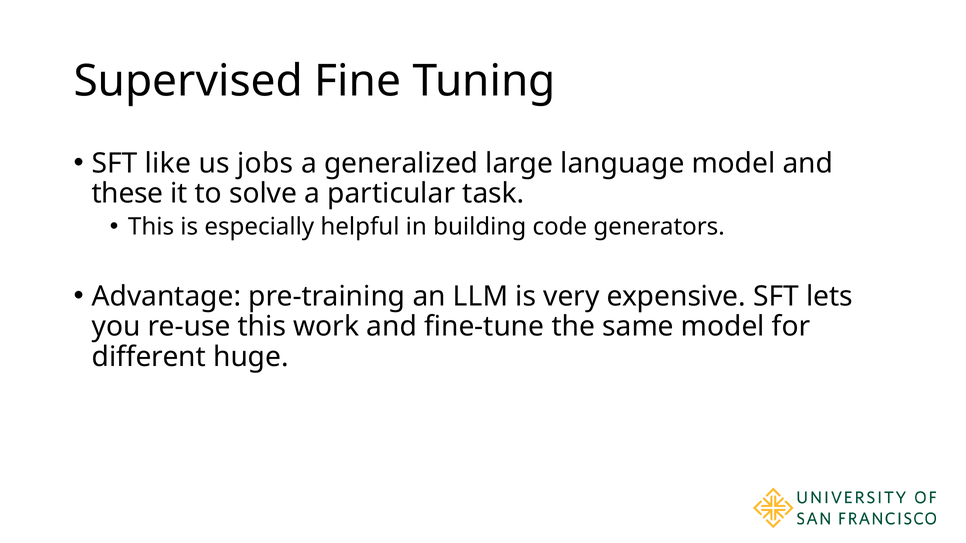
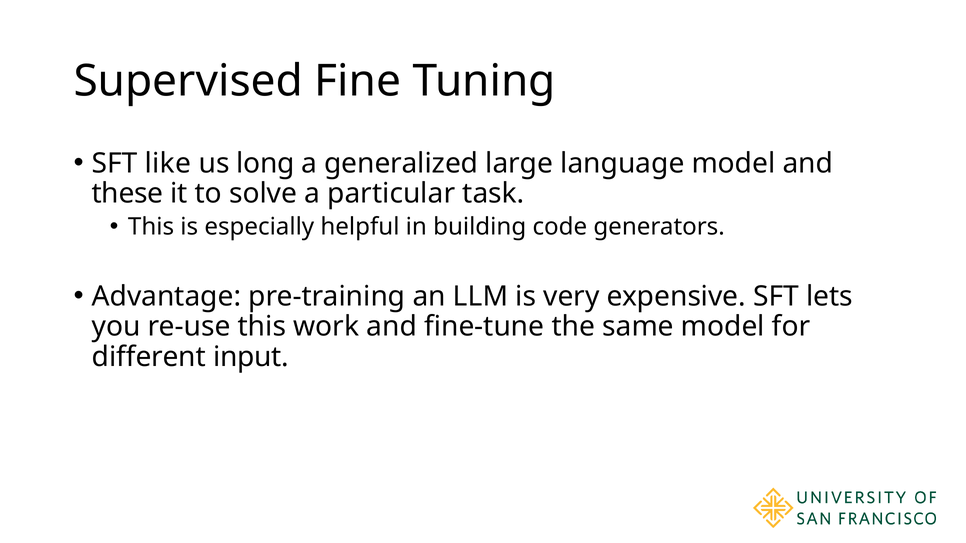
jobs: jobs -> long (265, 163)
huge: huge -> input (251, 357)
